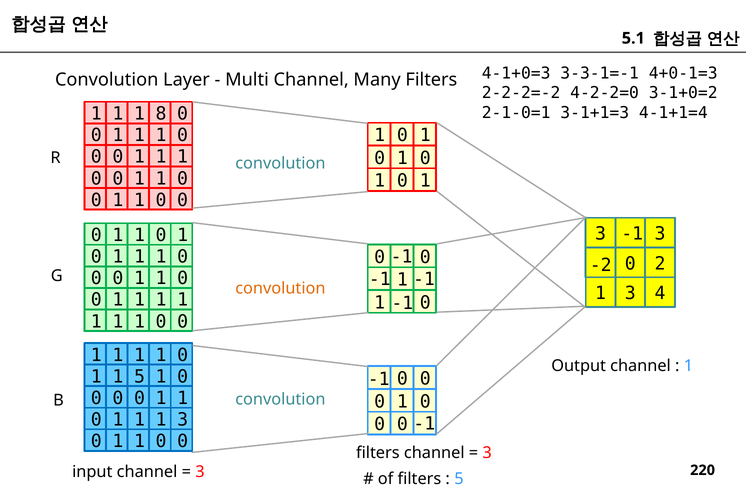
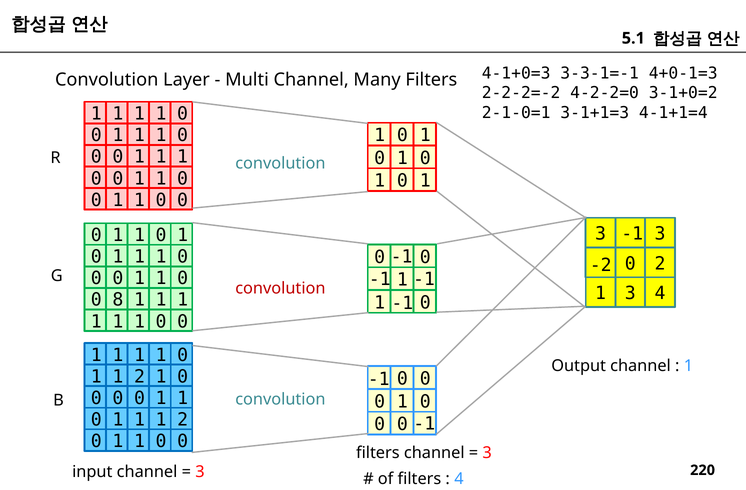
8: 8 -> 1 (161, 114)
convolution colour: orange -> red (280, 289)
1: 1 -> 8 (118, 300)
5: 5 -> 2 (139, 377)
1 1 1 3: 3 -> 2 (183, 420)
5: 5 -> 4 (459, 479)
